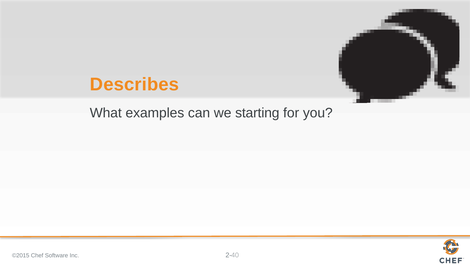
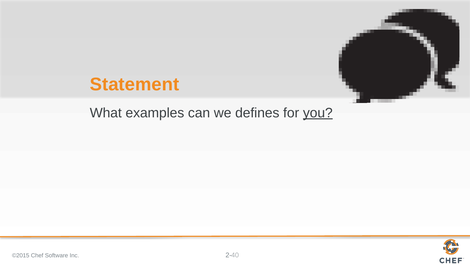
Describes: Describes -> Statement (135, 85)
starting: starting -> defines (257, 113)
you underline: none -> present (318, 113)
